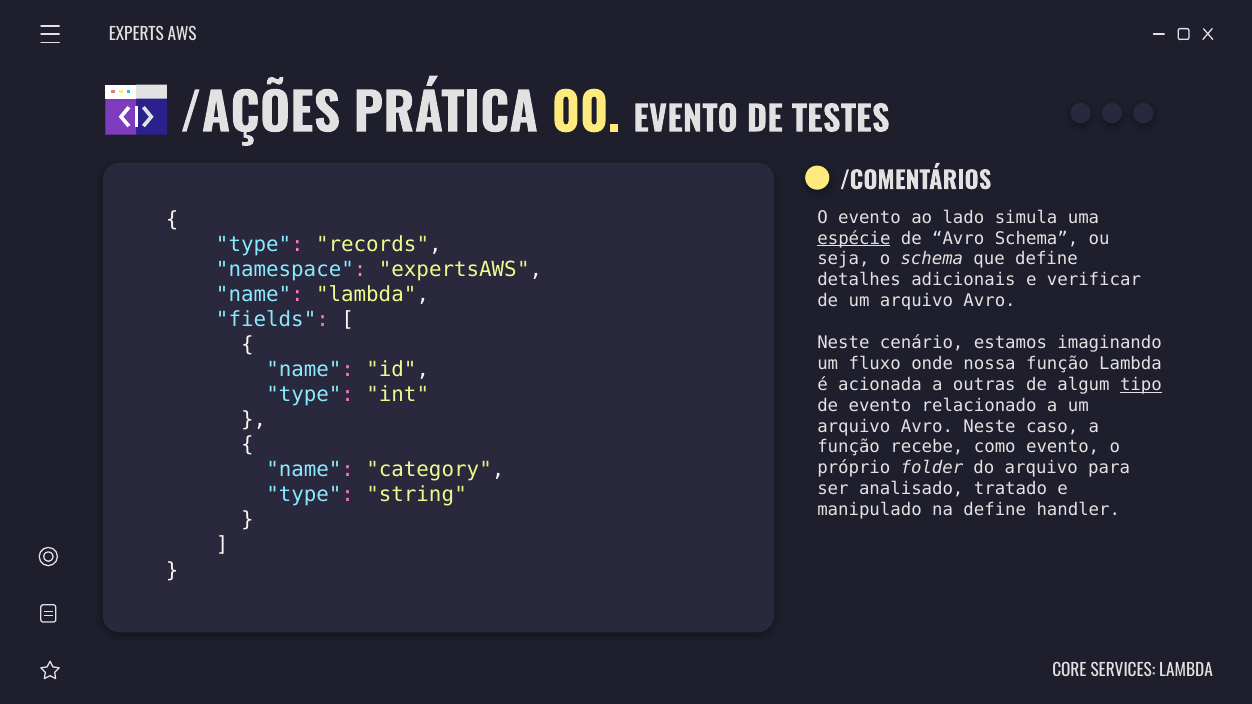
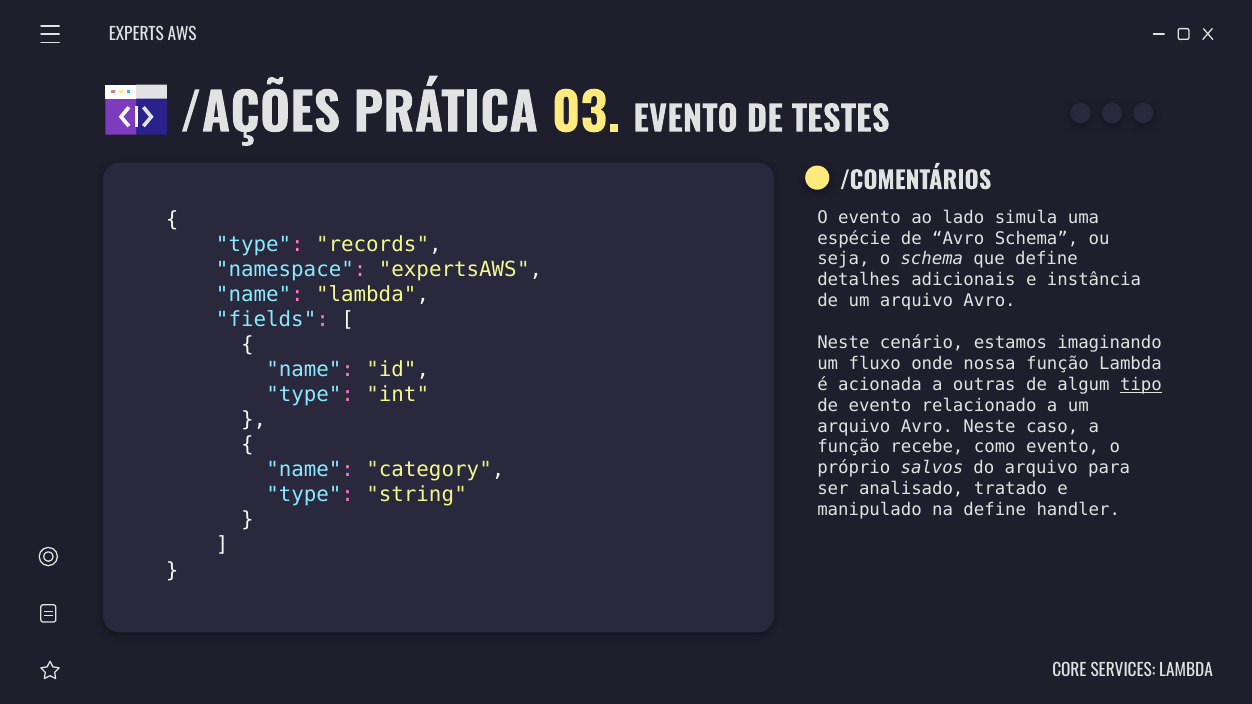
00: 00 -> 03 (586, 114)
espécie underline: present -> none (854, 238)
verificar: verificar -> instância (1094, 280)
folder: folder -> salvos (932, 468)
